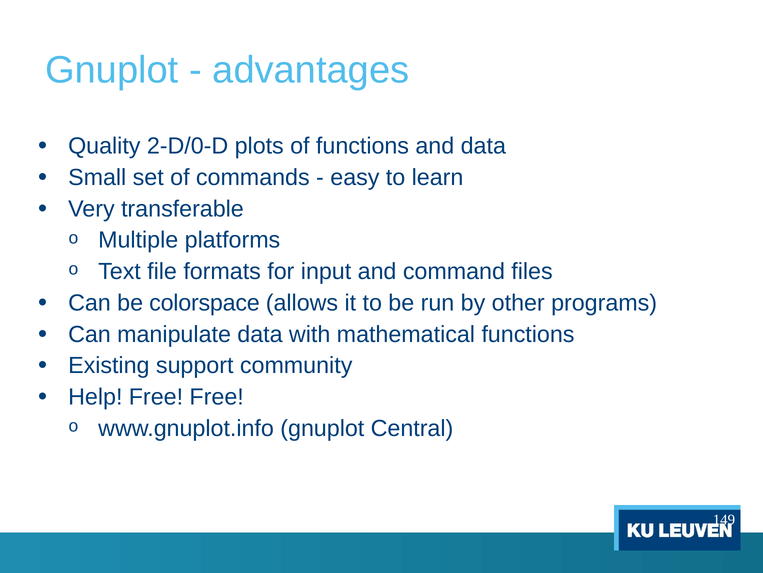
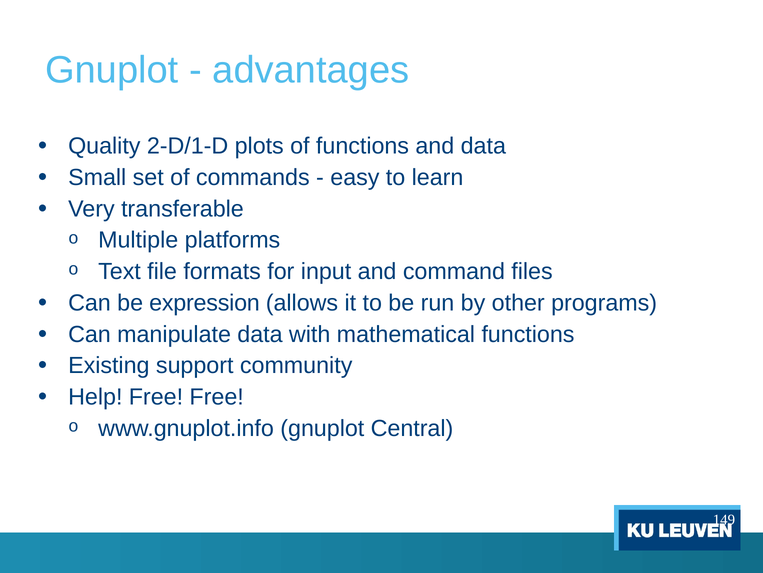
2-D/0-D: 2-D/0-D -> 2-D/1-D (188, 146)
colorspace: colorspace -> expression (205, 303)
